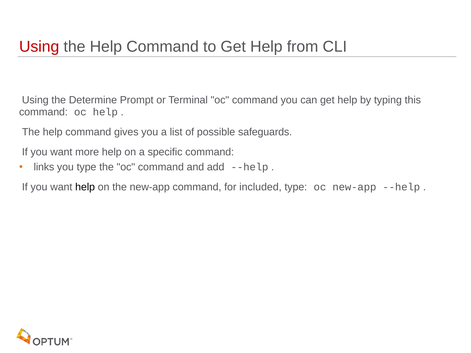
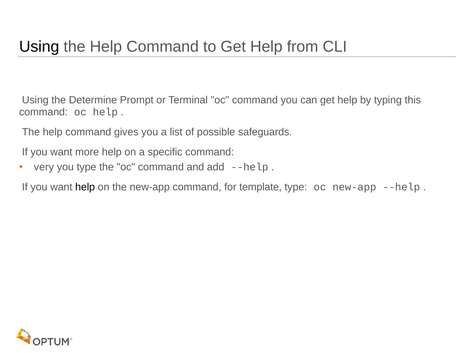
Using colour: red -> black (39, 47)
links: links -> very (44, 167)
included: included -> template (261, 187)
